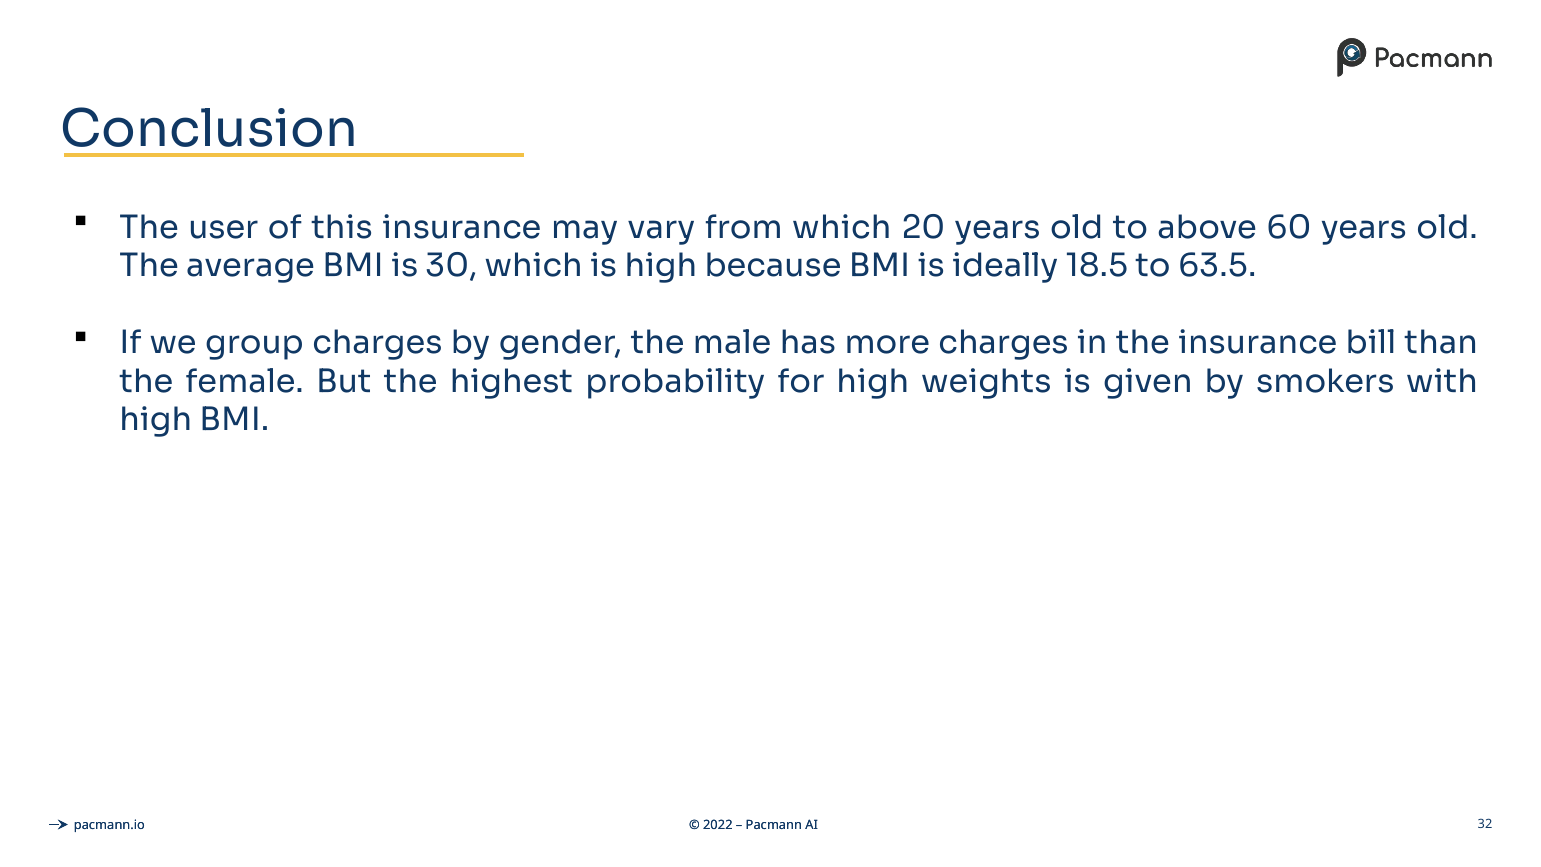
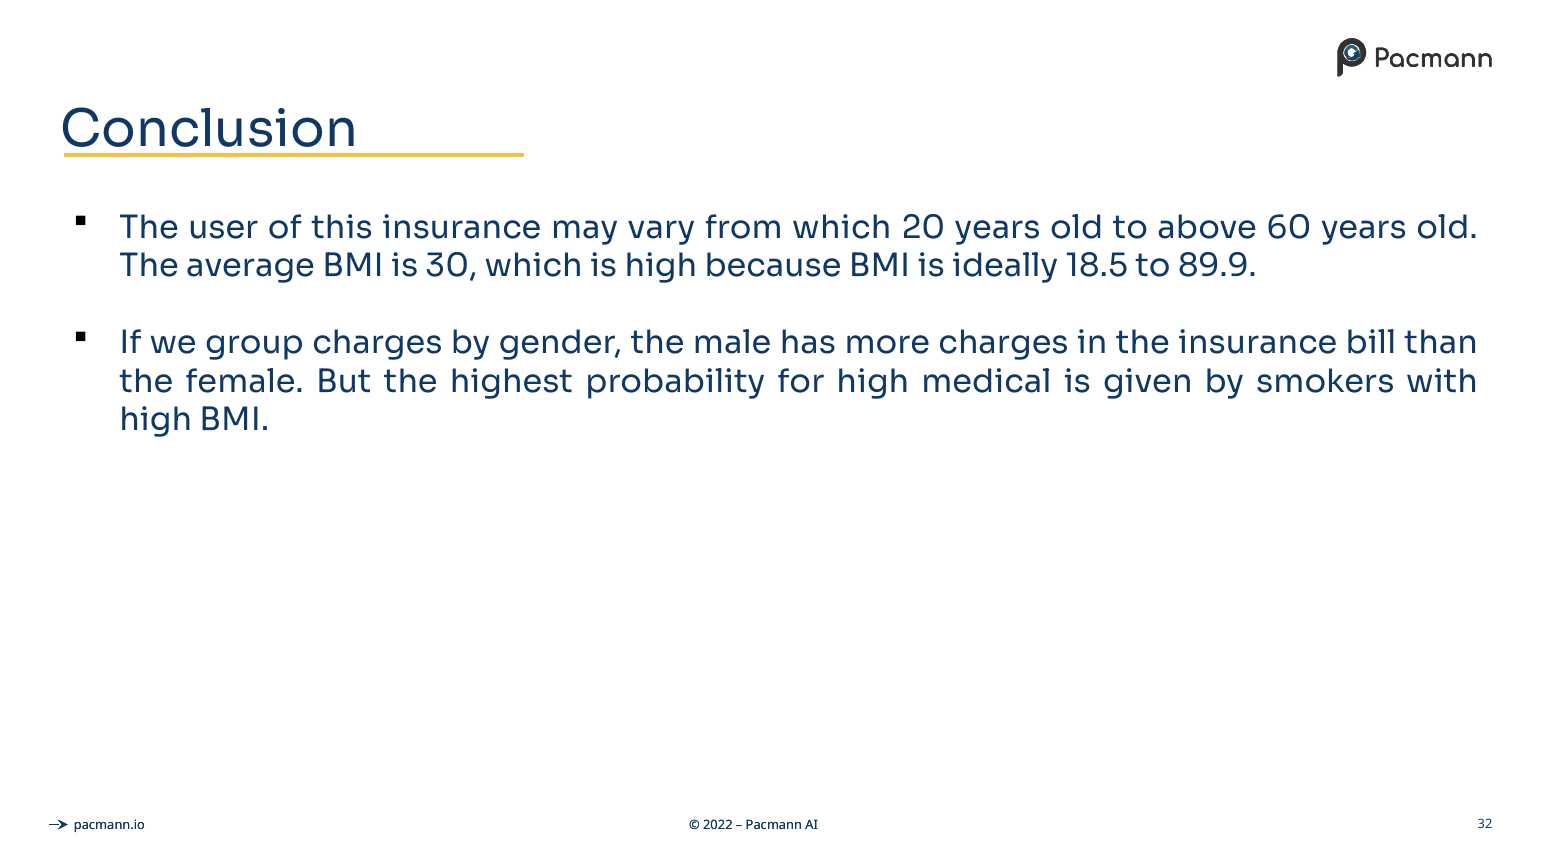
63.5: 63.5 -> 89.9 (1217, 266)
weights: weights -> medical (986, 382)
